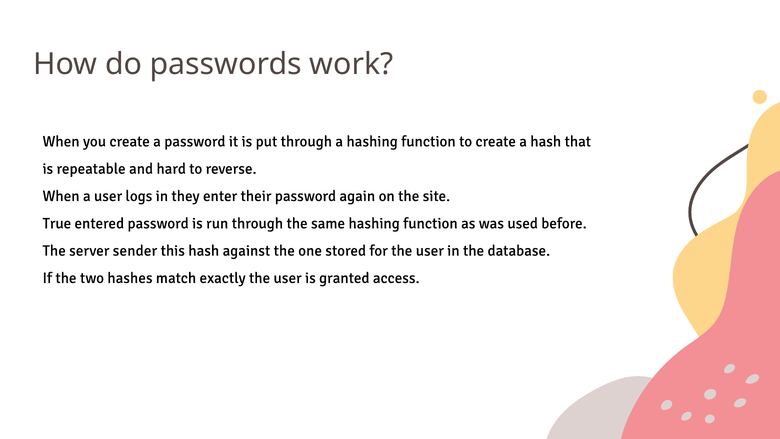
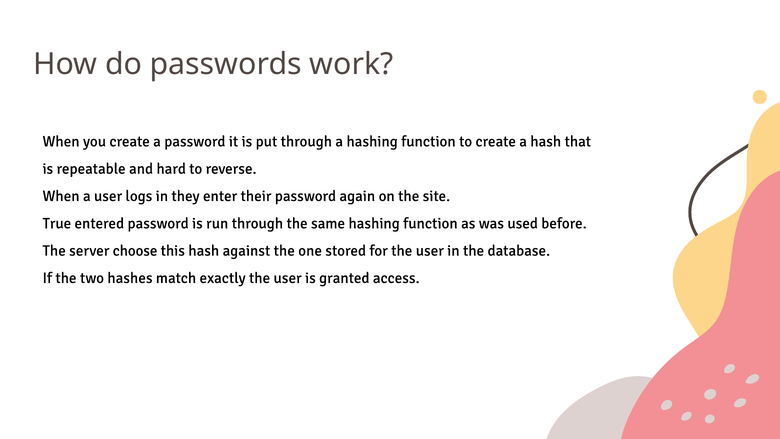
sender: sender -> choose (135, 251)
